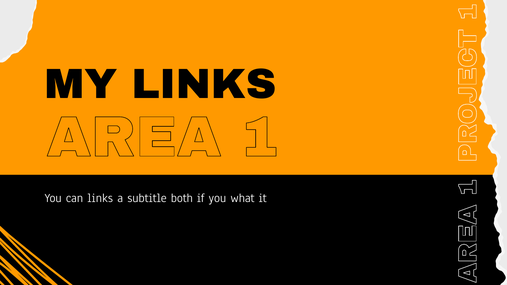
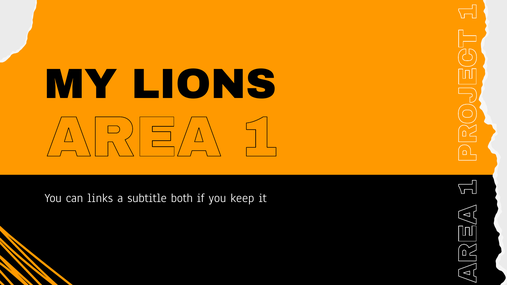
MY LINKS: LINKS -> LIONS (204, 84)
what: what -> keep (242, 198)
